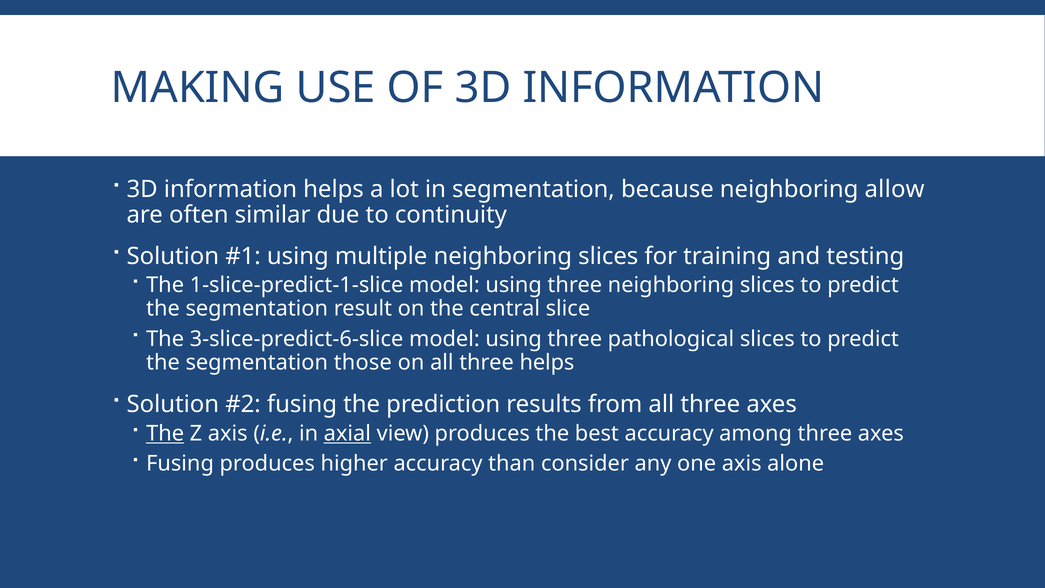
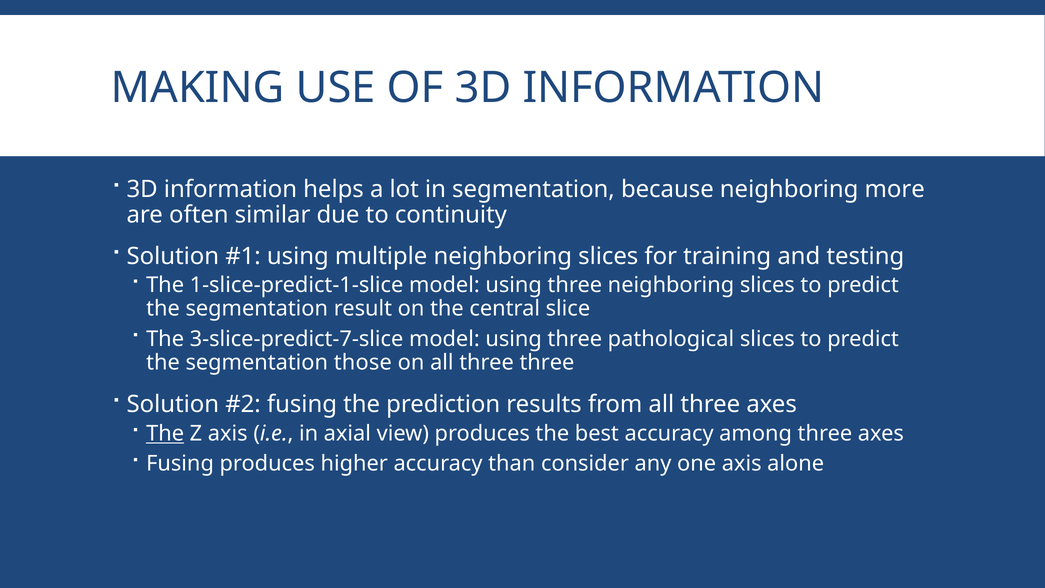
allow: allow -> more (895, 189)
3-slice-predict-6-slice: 3-slice-predict-6-slice -> 3-slice-predict-7-slice (297, 339)
three helps: helps -> three (547, 362)
axial underline: present -> none (347, 433)
